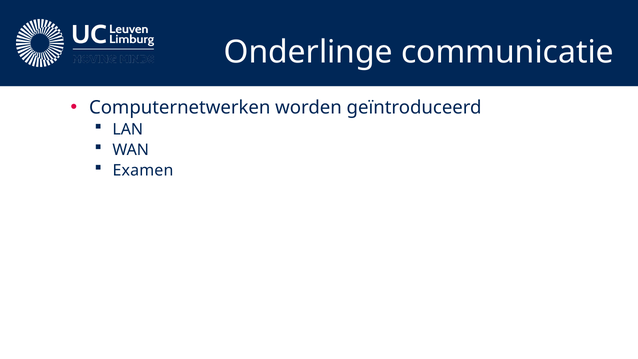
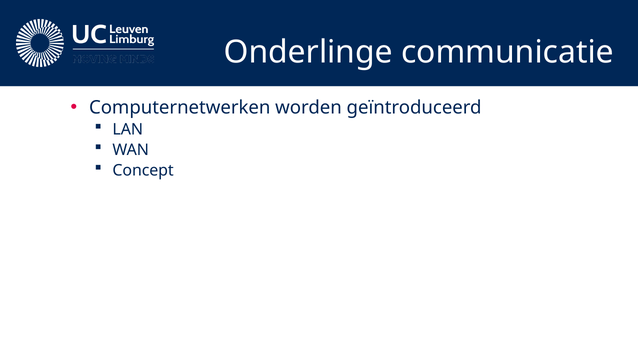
Examen: Examen -> Concept (143, 170)
